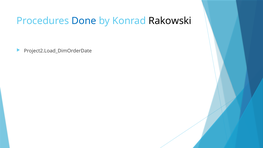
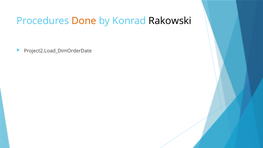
Done colour: blue -> orange (84, 21)
